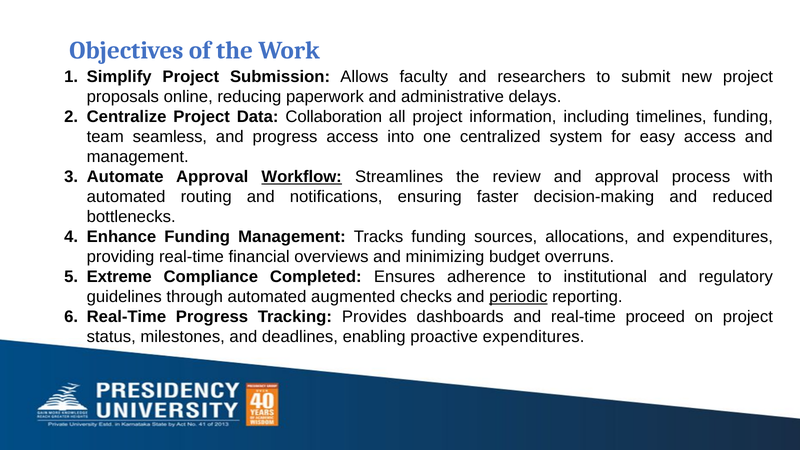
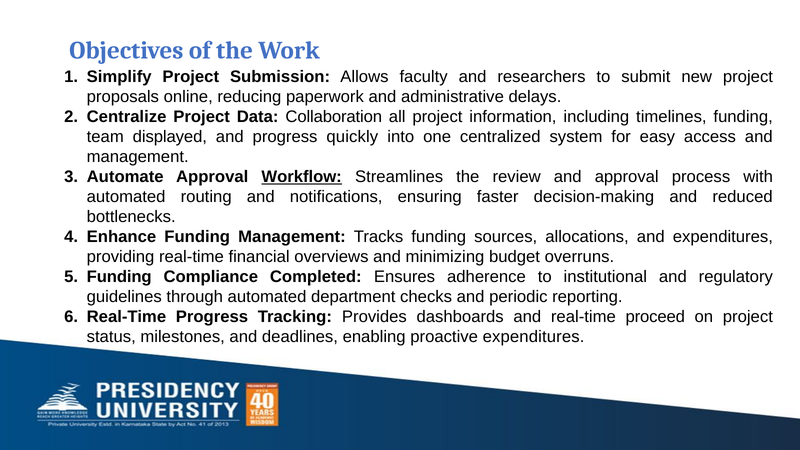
seamless: seamless -> displayed (170, 137)
progress access: access -> quickly (352, 137)
Extreme: Extreme -> Funding (119, 277)
augmented: augmented -> department (353, 297)
periodic underline: present -> none (518, 297)
